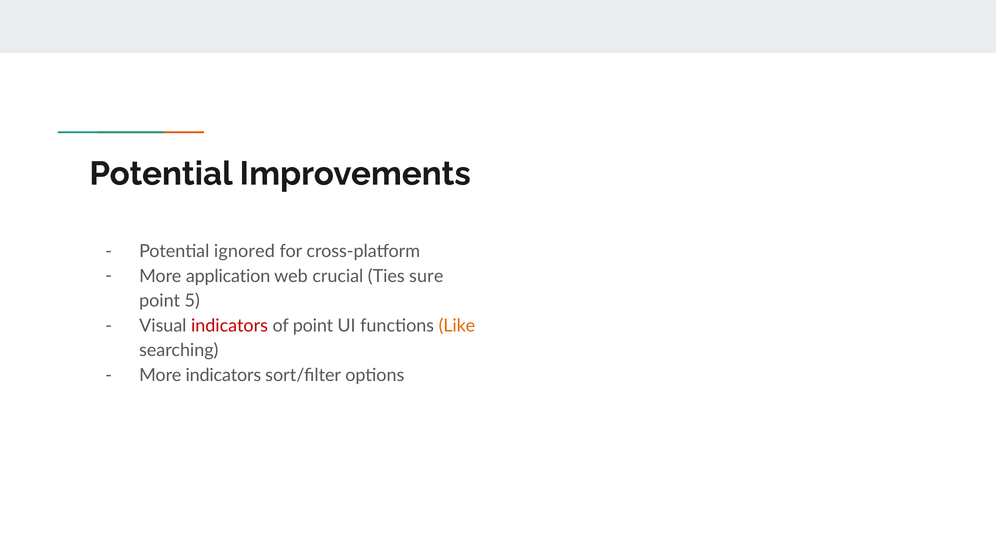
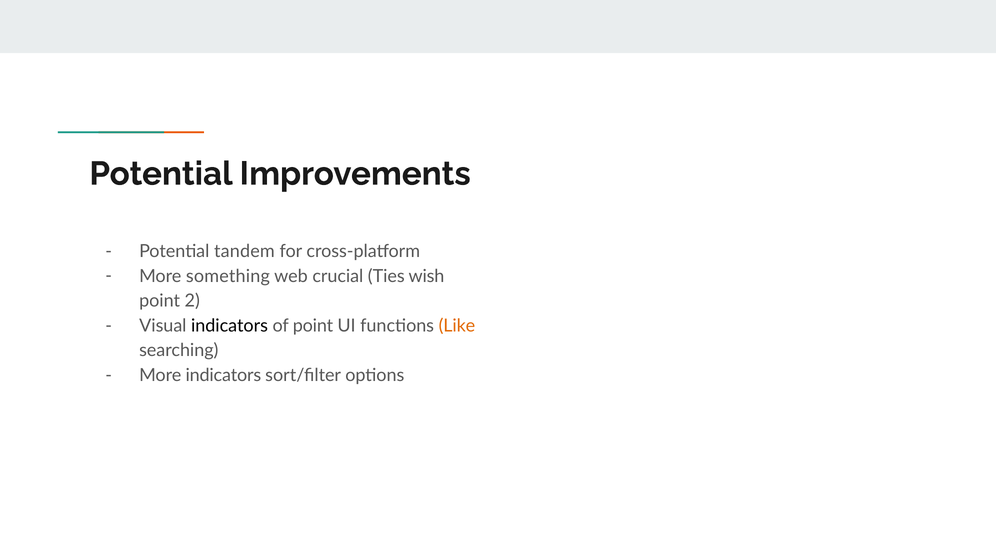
ignored: ignored -> tandem (244, 251)
application: application -> something (228, 276)
sure: sure -> wish (426, 276)
5: 5 -> 2 (192, 301)
indicators colour: red -> black (229, 326)
